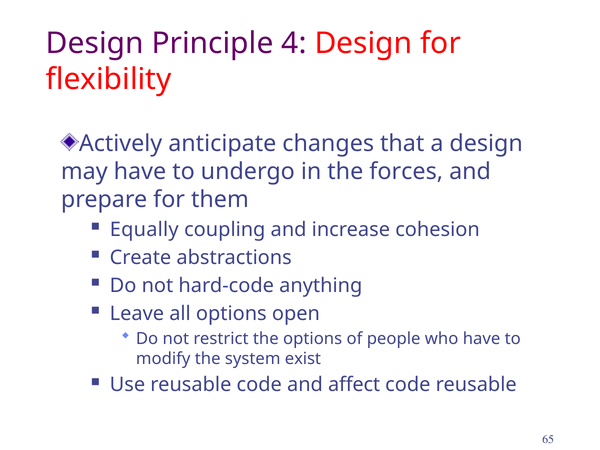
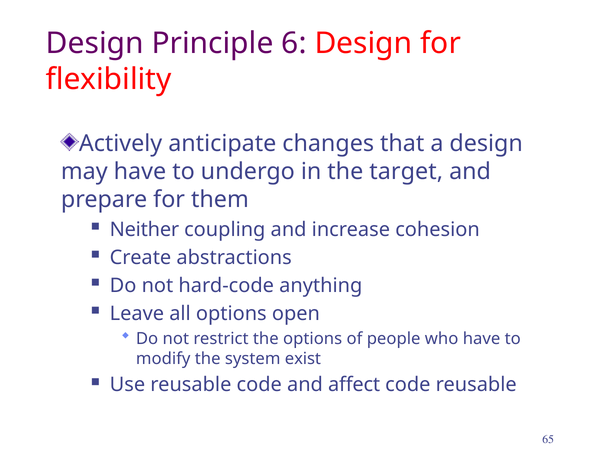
4: 4 -> 6 (294, 43)
forces: forces -> target (406, 172)
Equally: Equally -> Neither (144, 229)
